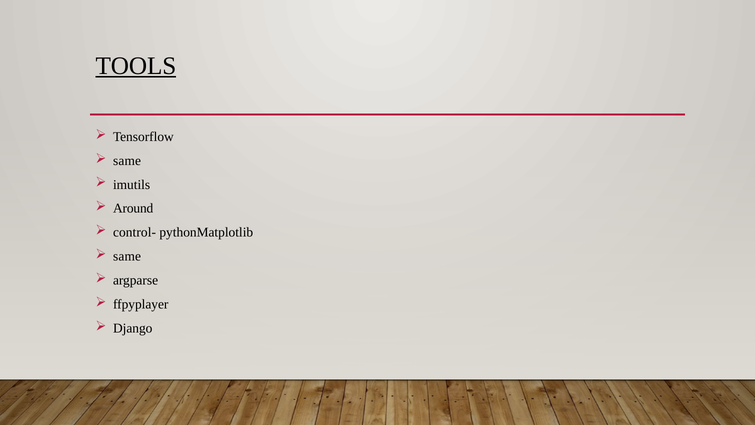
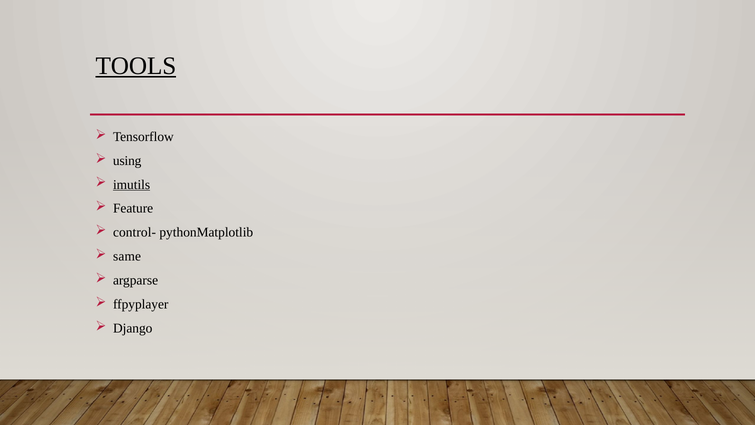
same: same -> using (127, 161)
imutils underline: none -> present (132, 184)
Around: Around -> Feature (133, 208)
